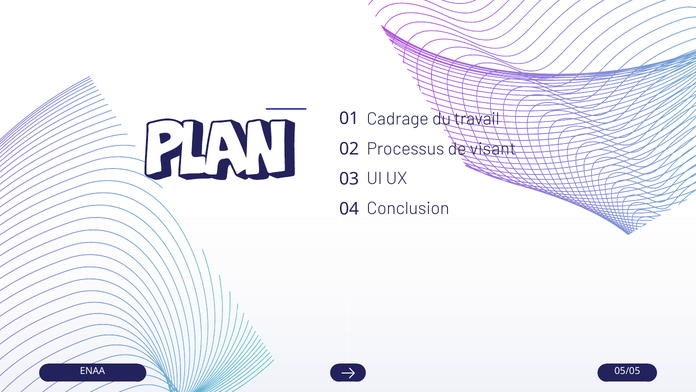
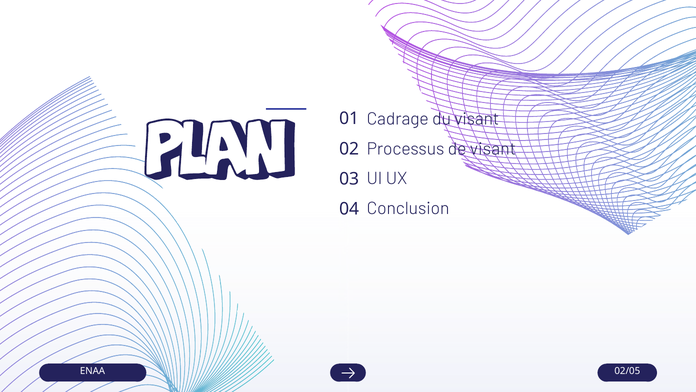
du travail: travail -> visant (477, 119)
05/05: 05/05 -> 02/05 (627, 371)
